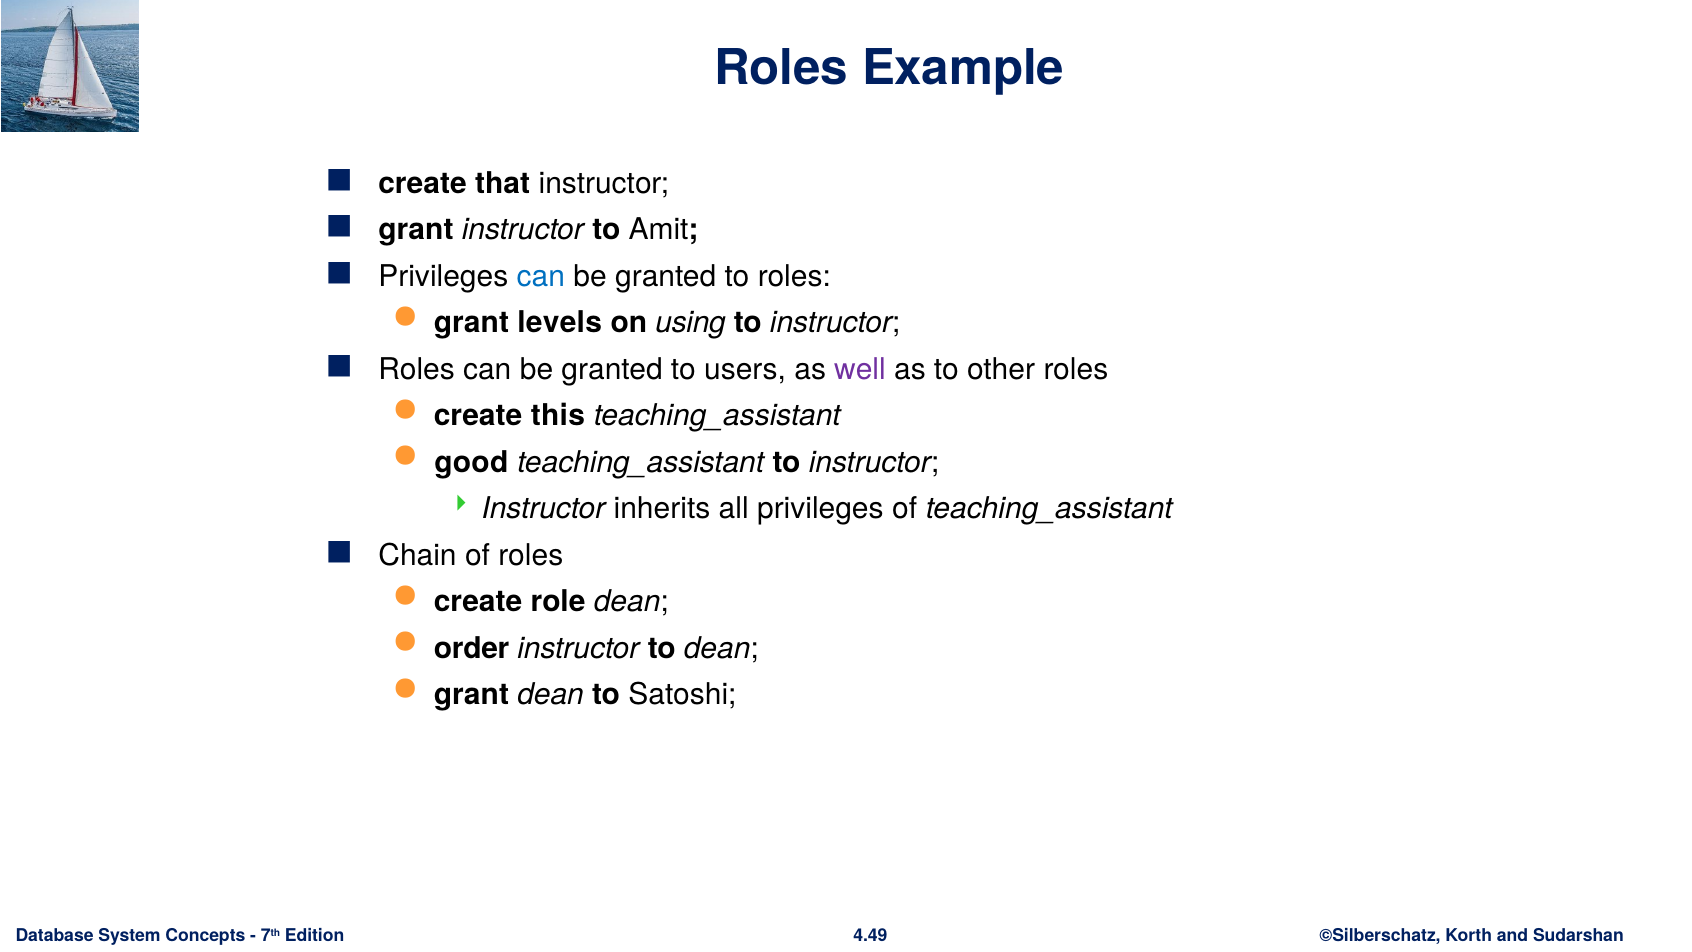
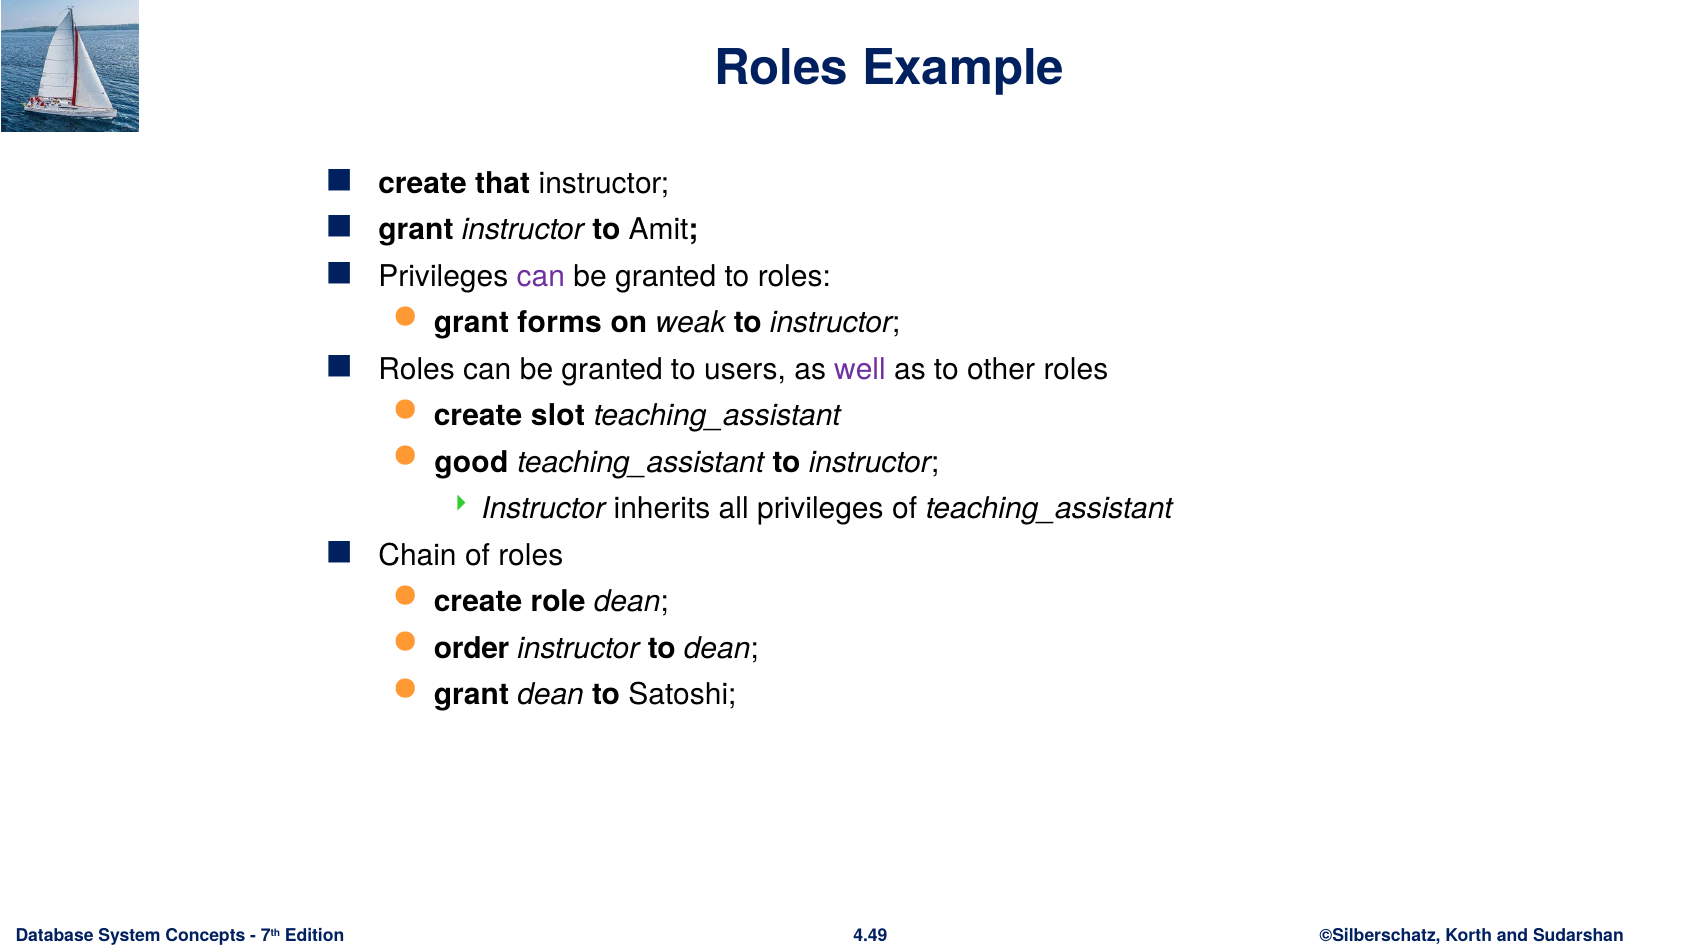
can colour: blue -> purple (541, 276)
levels: levels -> forms (560, 323)
using: using -> weak (690, 323)
this: this -> slot (558, 416)
